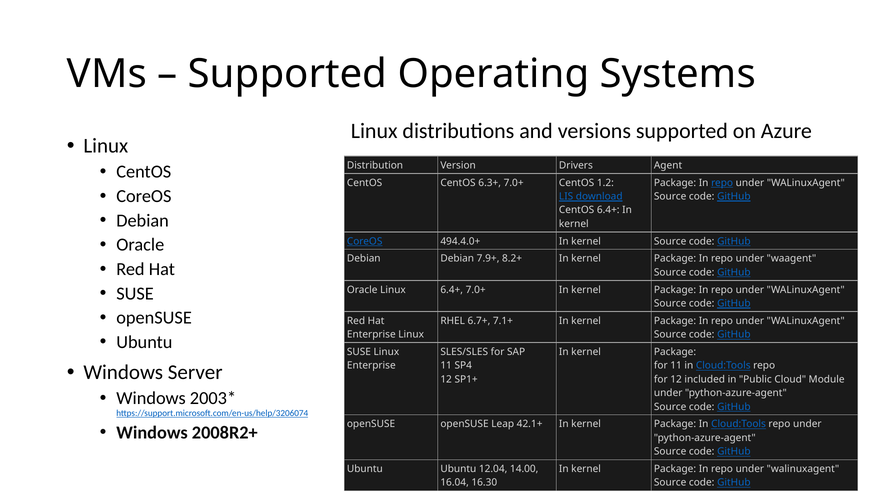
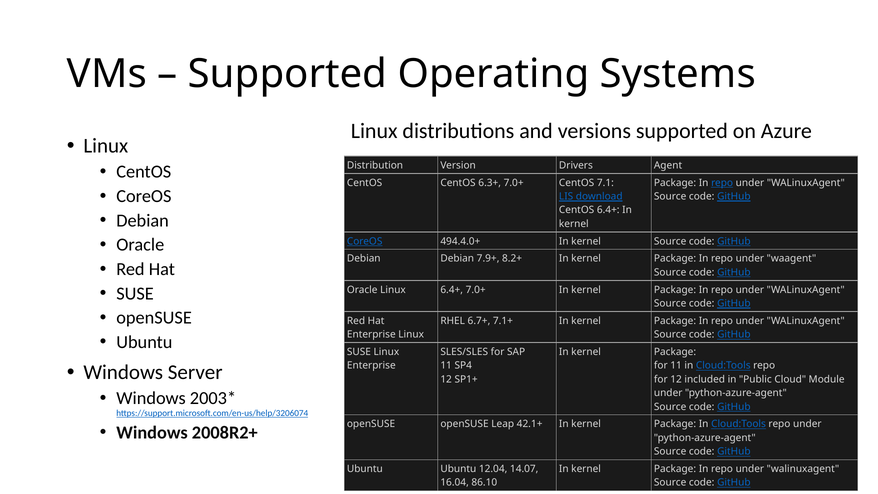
1.2: 1.2 -> 7.1 (605, 183)
14.00: 14.00 -> 14.07 (524, 469)
16.30: 16.30 -> 86.10 (484, 483)
